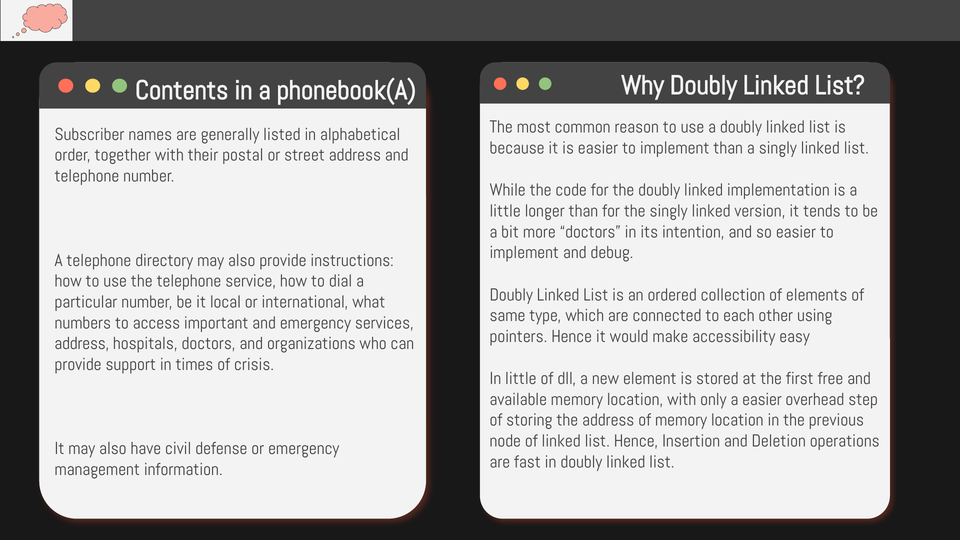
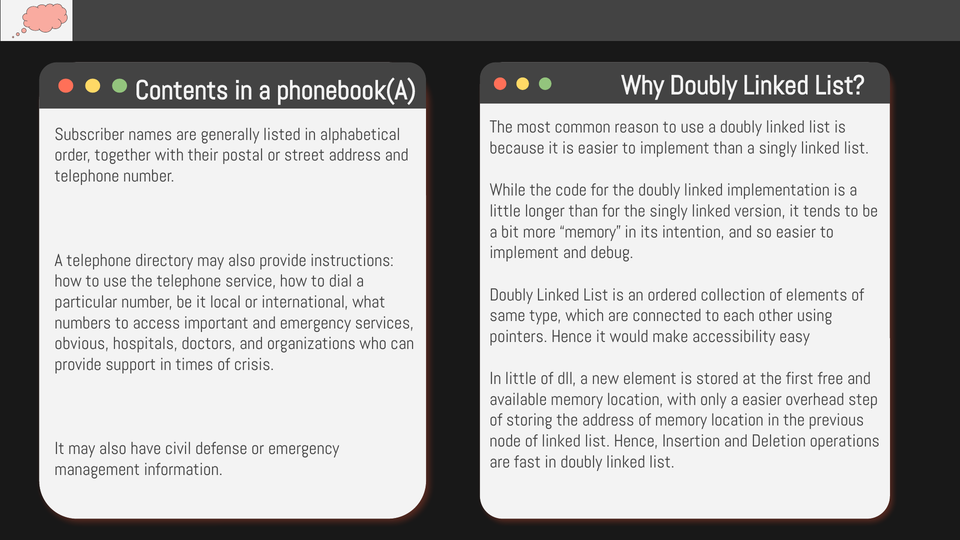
more doctors: doctors -> memory (590, 232)
address: address -> obvious (82, 344)
